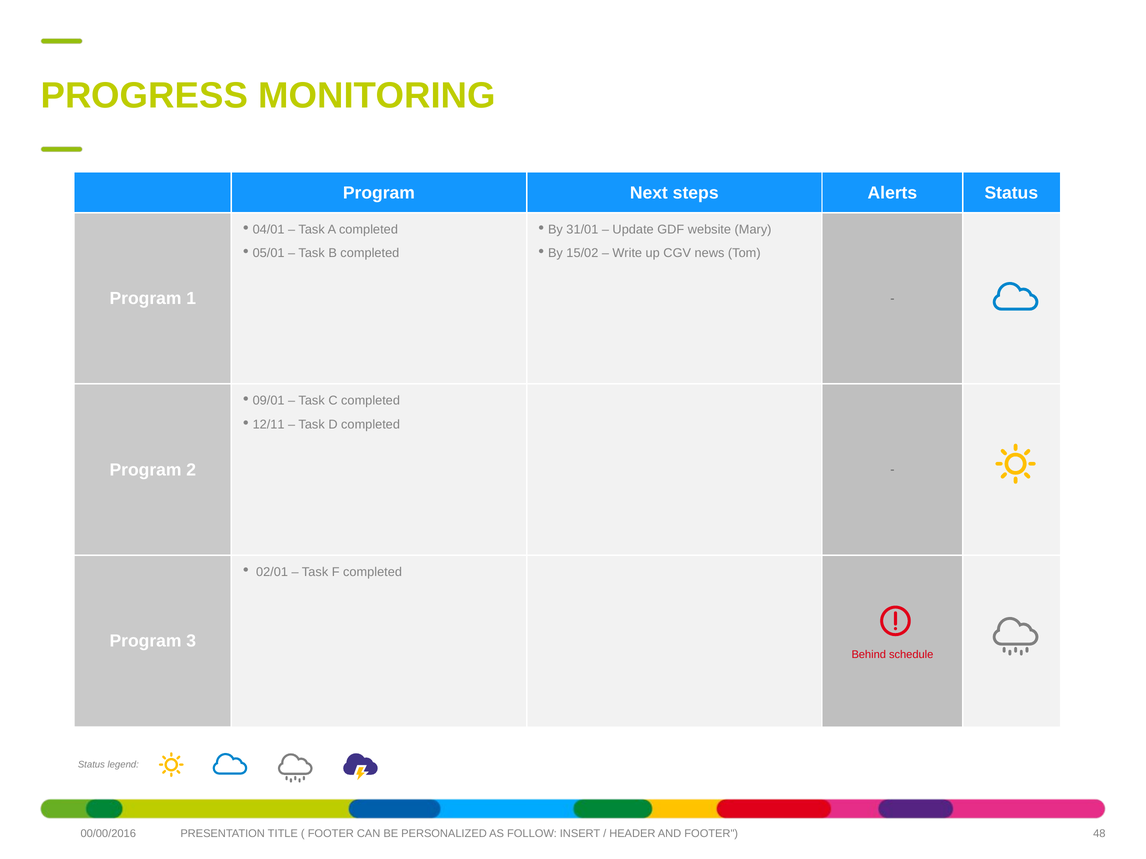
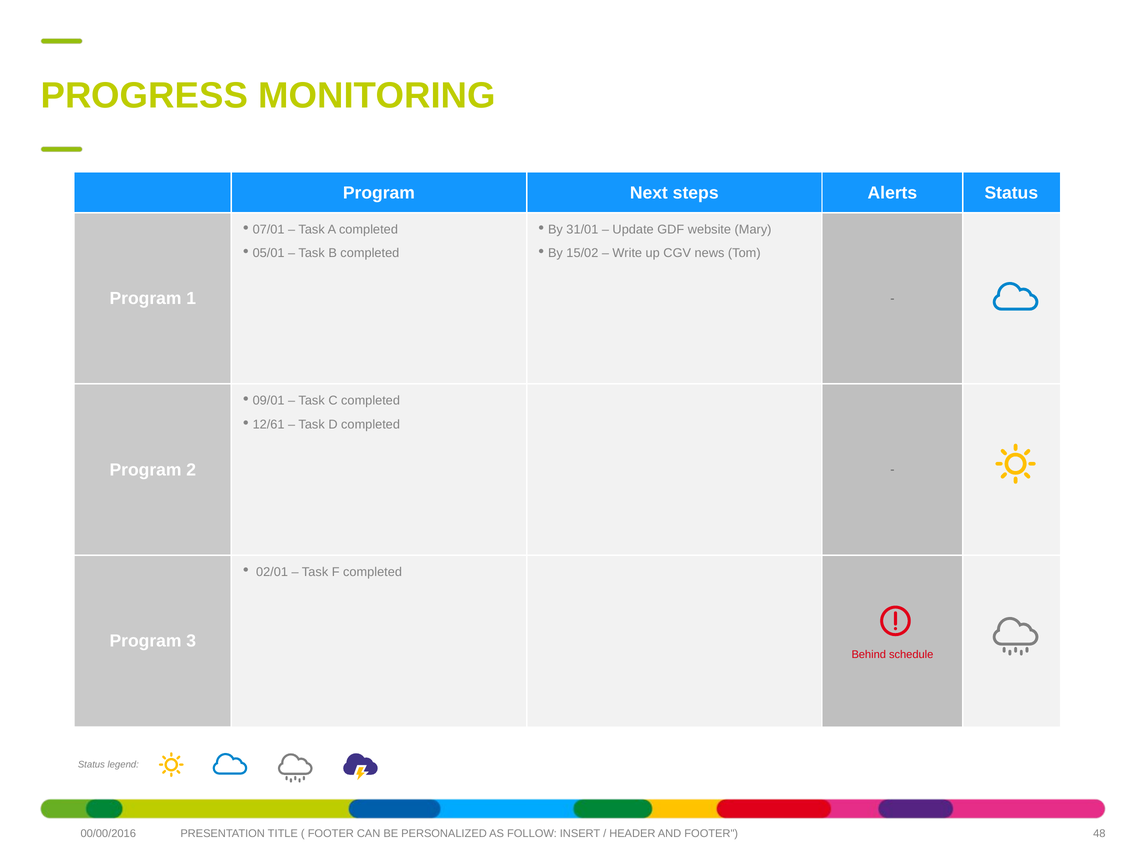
04/01: 04/01 -> 07/01 (269, 230)
12/11: 12/11 -> 12/61 (269, 425)
